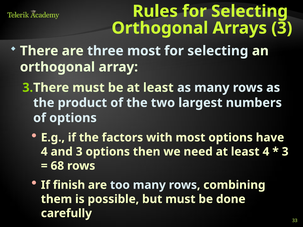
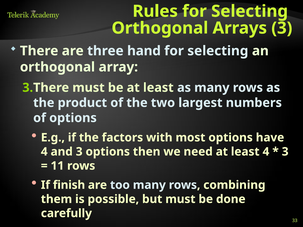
three most: most -> hand (144, 51)
68: 68 -> 11 (57, 166)
